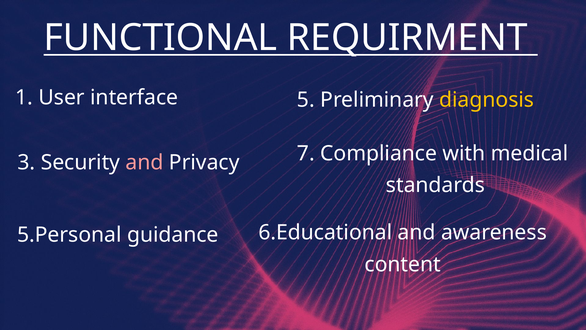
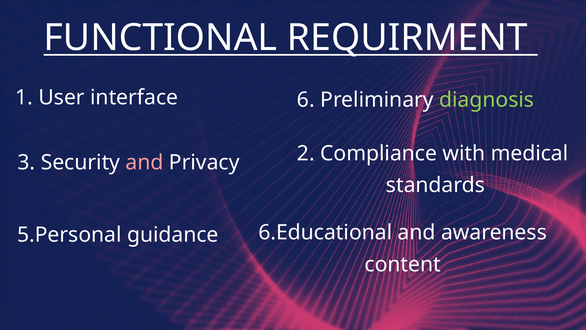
5: 5 -> 6 (306, 100)
diagnosis colour: yellow -> light green (487, 100)
7: 7 -> 2 (306, 153)
